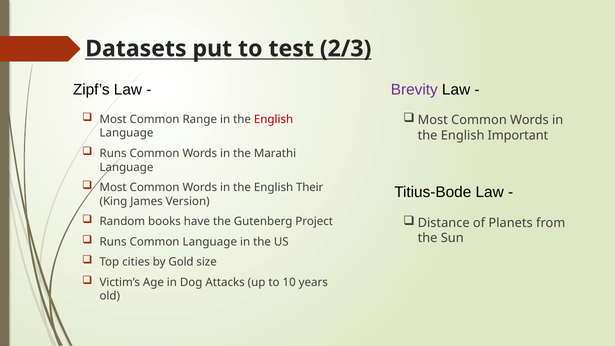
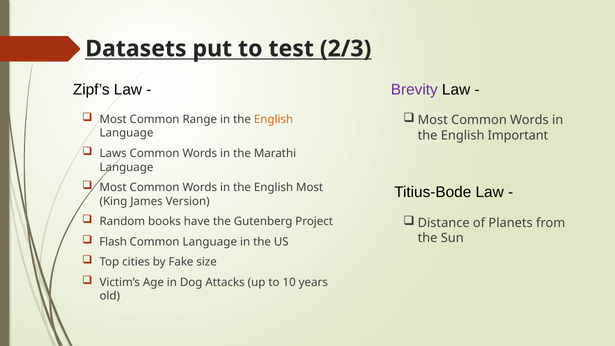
English colour: red -> orange (274, 119)
Runs: Runs -> Laws (113, 153)
English Their: Their -> Most (310, 187)
Runs: Runs -> Flash (113, 242)
Gold: Gold -> Fake (181, 262)
